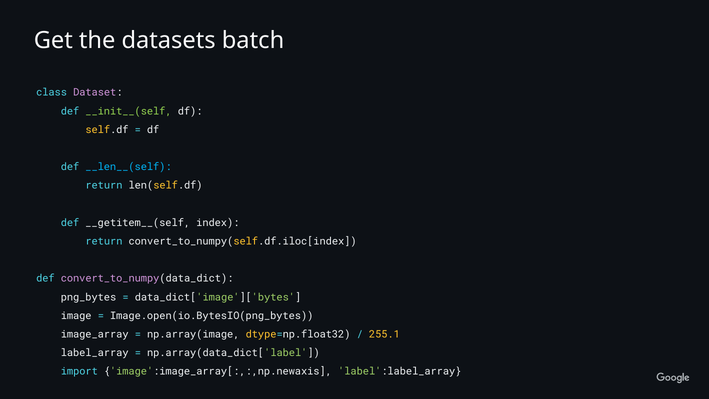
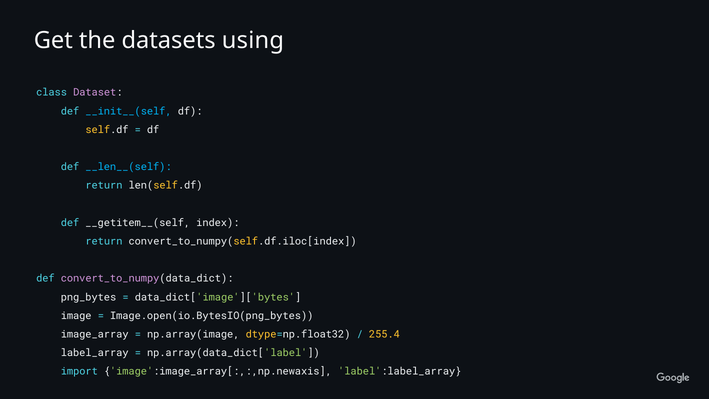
batch: batch -> using (253, 40)
__init__(self colour: light green -> light blue (128, 111)
255.1: 255.1 -> 255.4 (384, 334)
